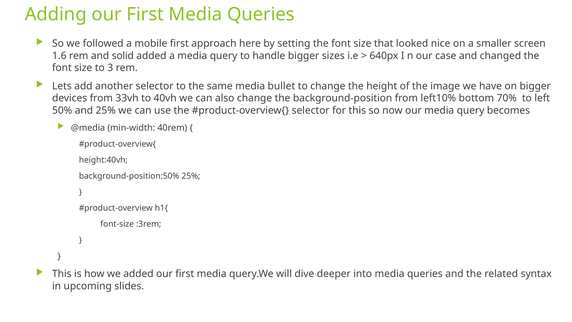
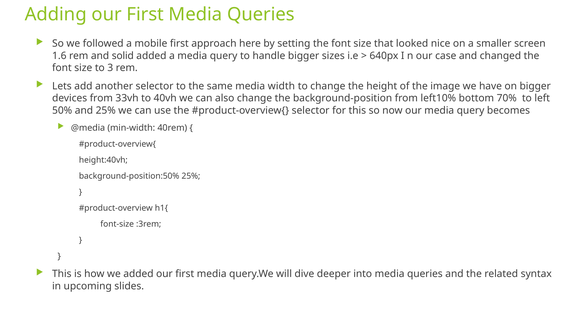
bullet: bullet -> width (281, 86)
